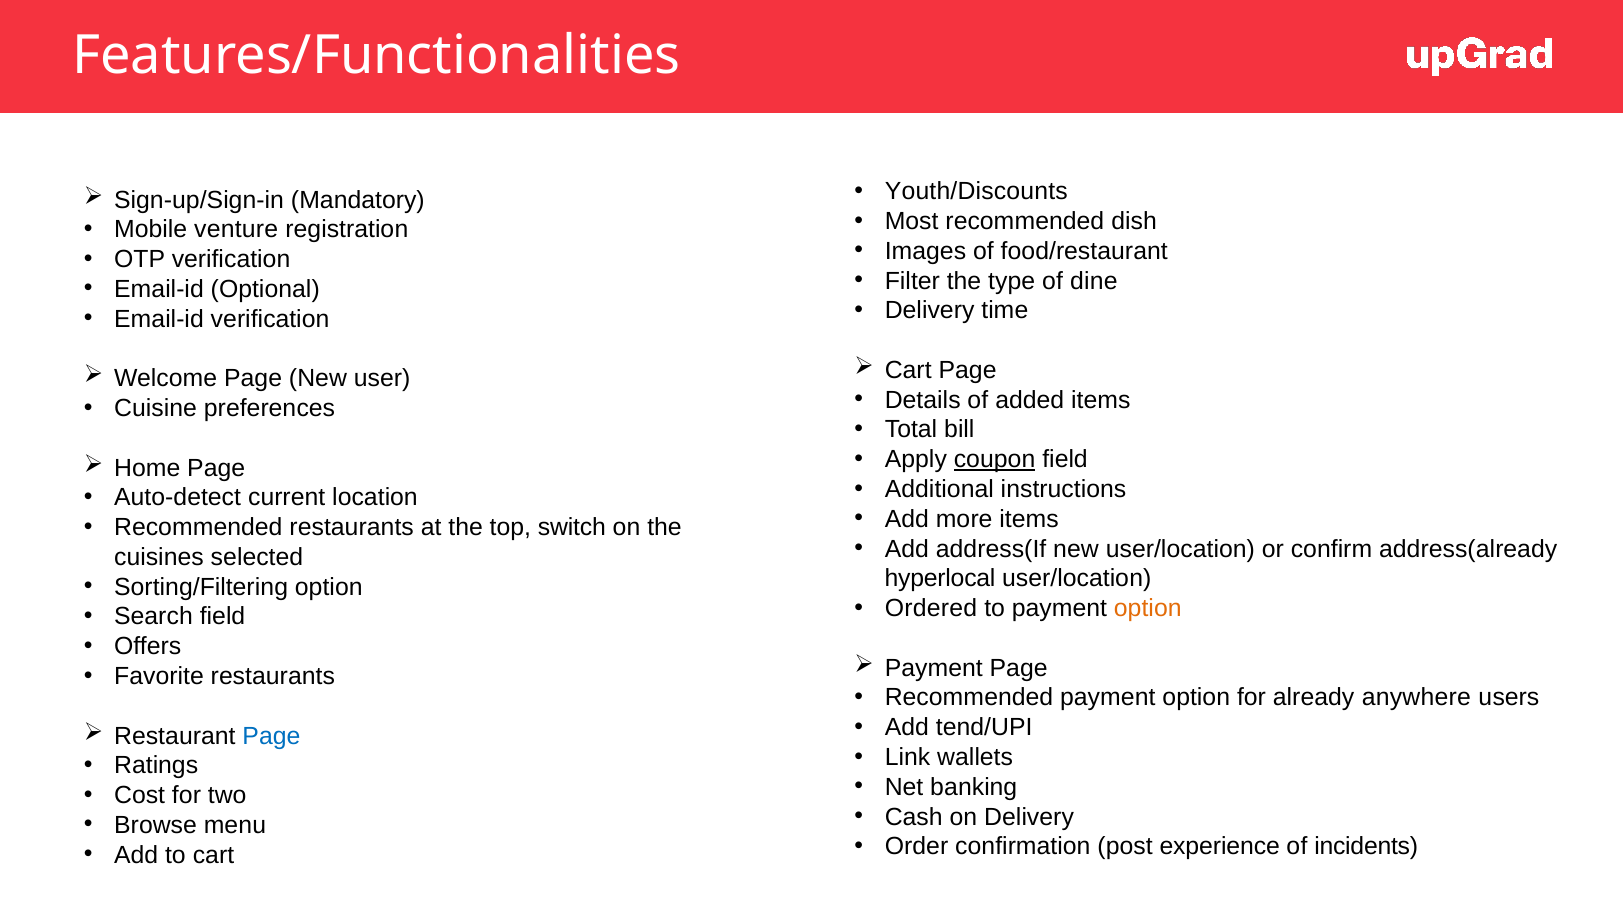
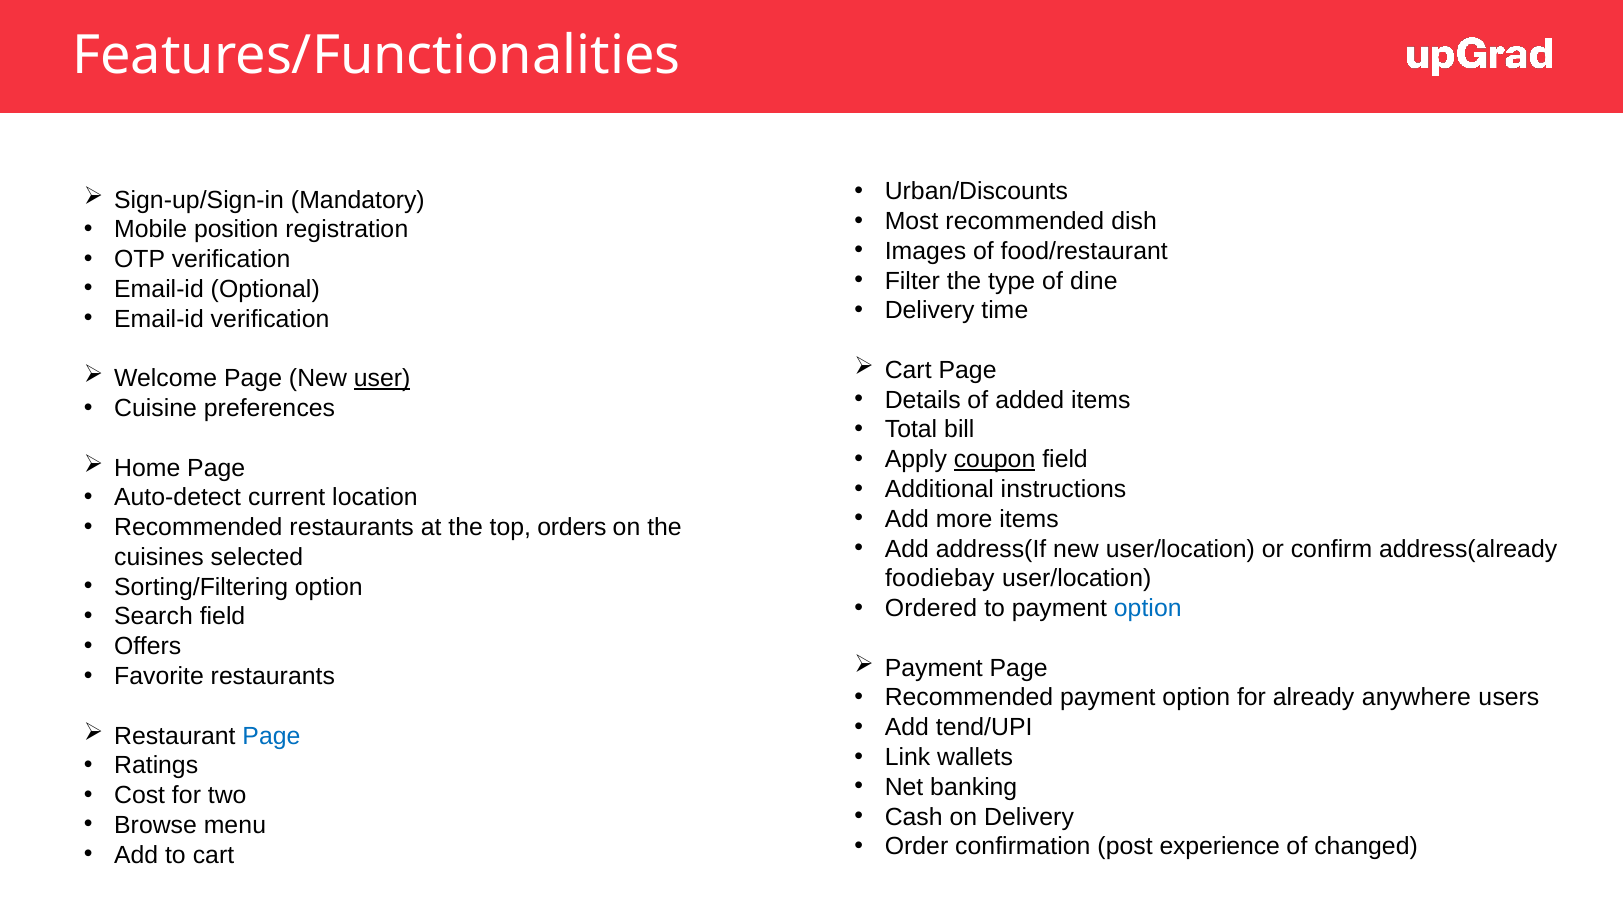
Youth/Discounts: Youth/Discounts -> Urban/Discounts (976, 192)
venture: venture -> position (236, 230)
user underline: none -> present (382, 379)
switch: switch -> orders (572, 527)
hyperlocal: hyperlocal -> foodiebay (940, 579)
option colour: orange -> blue (1148, 608)
incidents: incidents -> changed (1366, 847)
